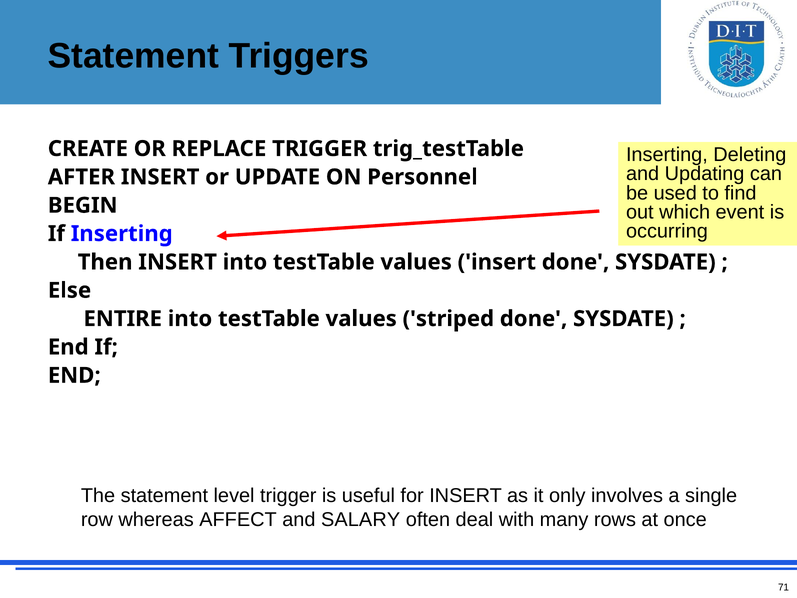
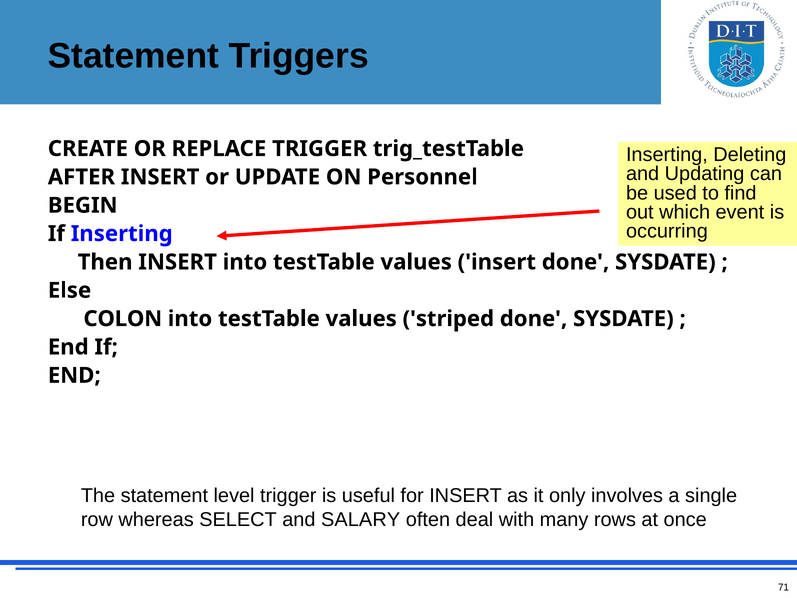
ENTIRE: ENTIRE -> COLON (123, 319)
AFFECT: AFFECT -> SELECT (238, 519)
